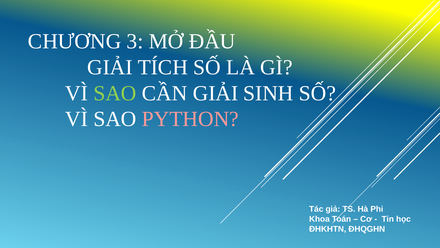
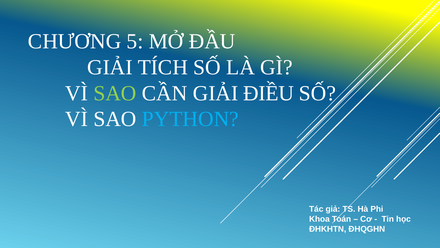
3: 3 -> 5 (135, 41)
SINH: SINH -> ĐIỀU (269, 93)
PYTHON colour: pink -> light blue (190, 119)
